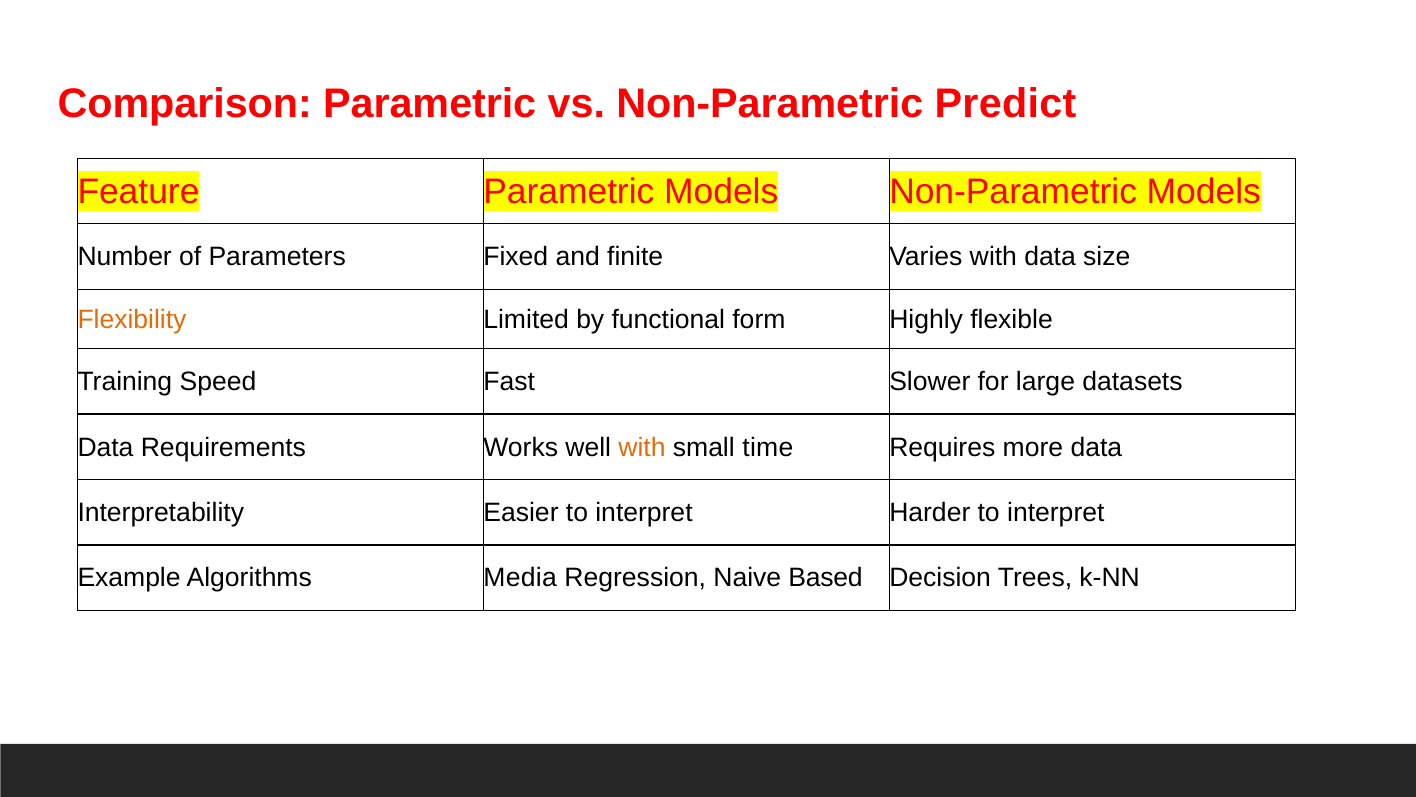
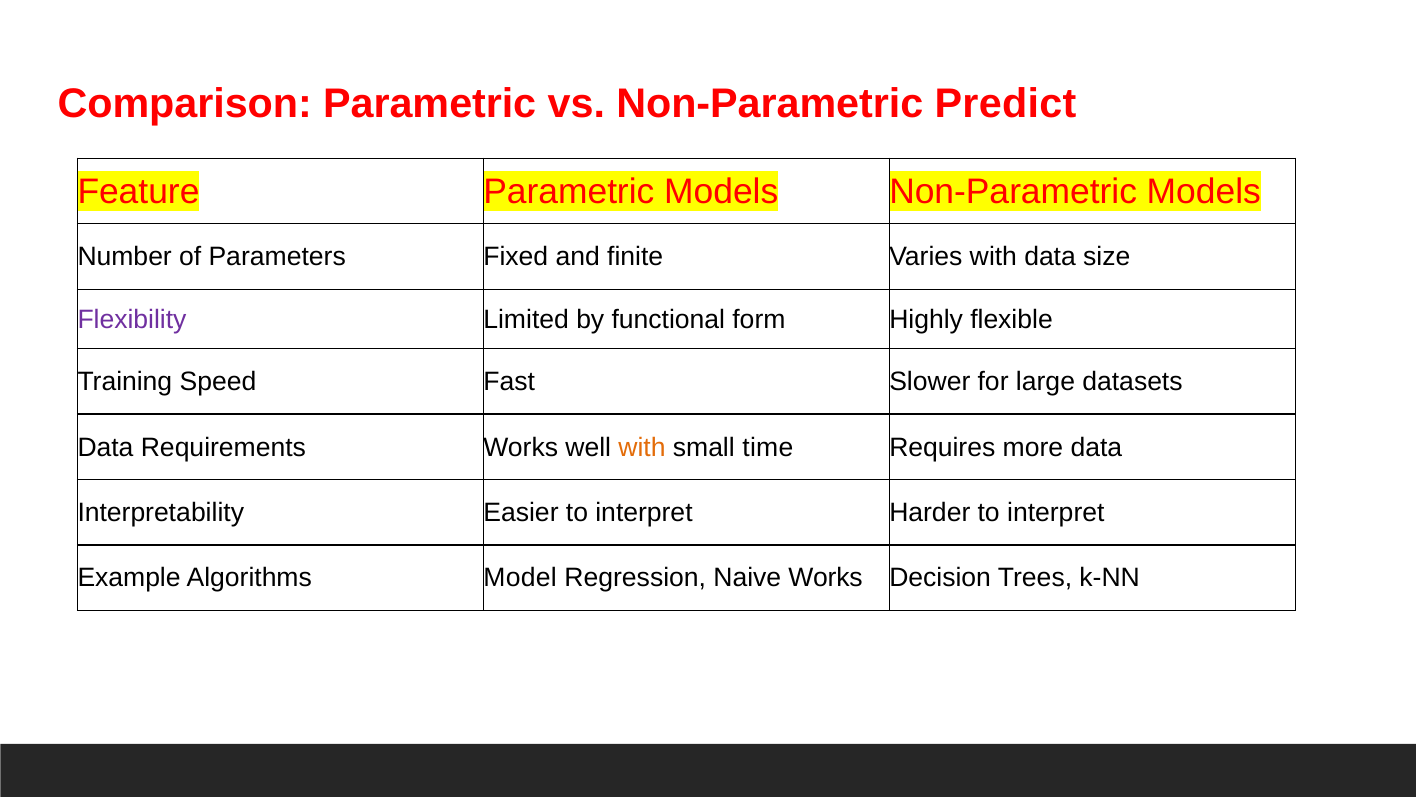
Flexibility colour: orange -> purple (132, 319)
Media: Media -> Model (520, 578)
Naive Based: Based -> Works (825, 578)
